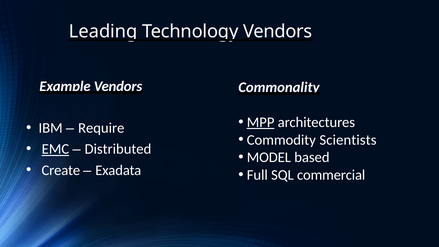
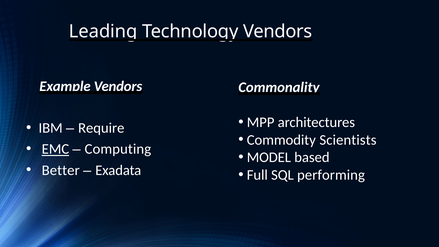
MPP underline: present -> none (261, 122)
Distributed: Distributed -> Computing (118, 149)
Create: Create -> Better (61, 170)
commercial: commercial -> performing (331, 175)
